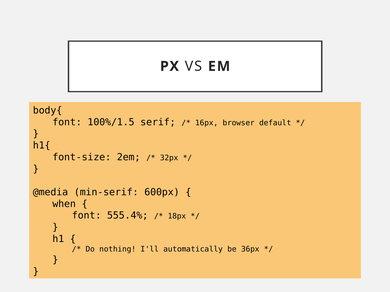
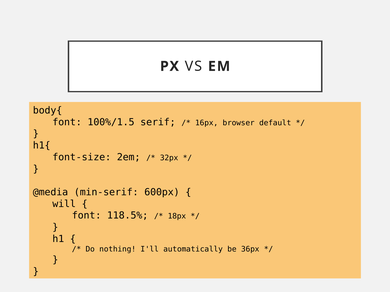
when: when -> will (64, 204)
555.4%: 555.4% -> 118.5% (128, 216)
